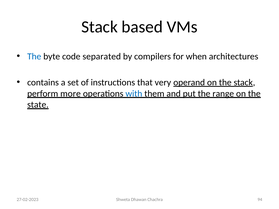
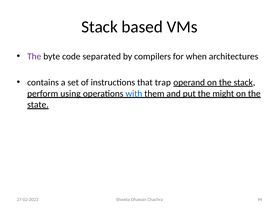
The colour: blue -> purple (34, 56)
very: very -> trap (163, 82)
more: more -> using (71, 94)
range: range -> might (223, 94)
